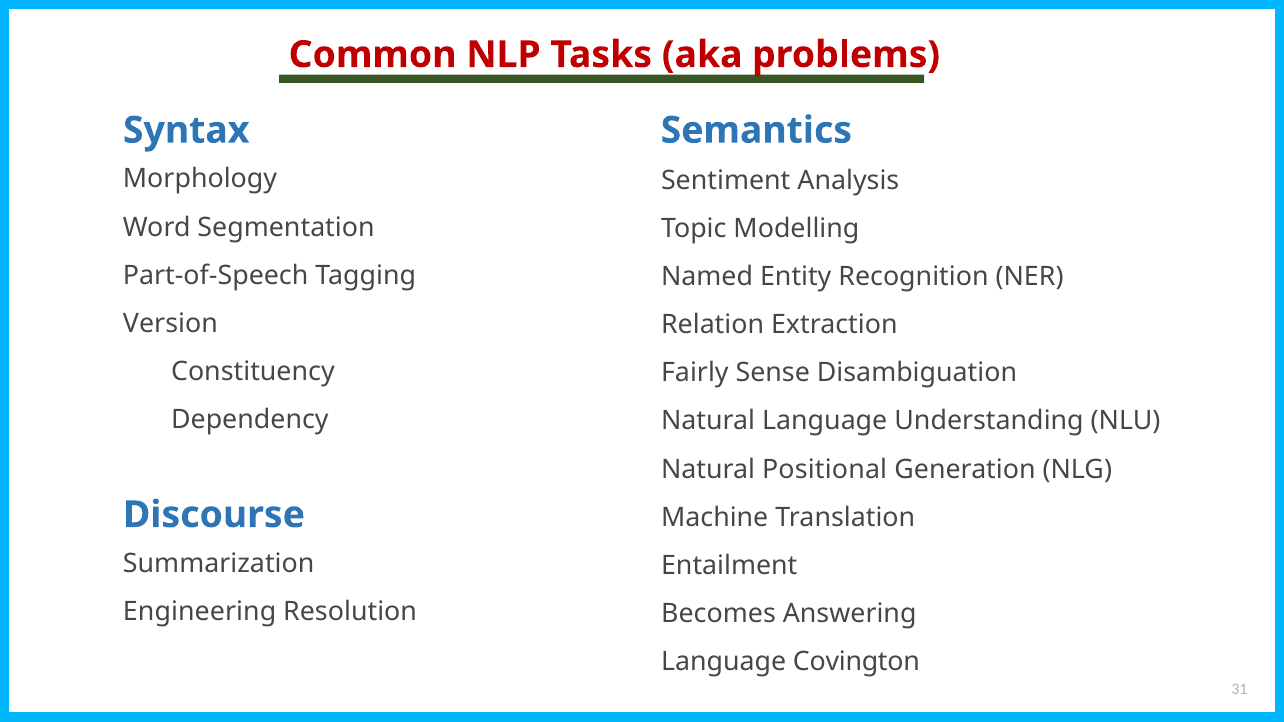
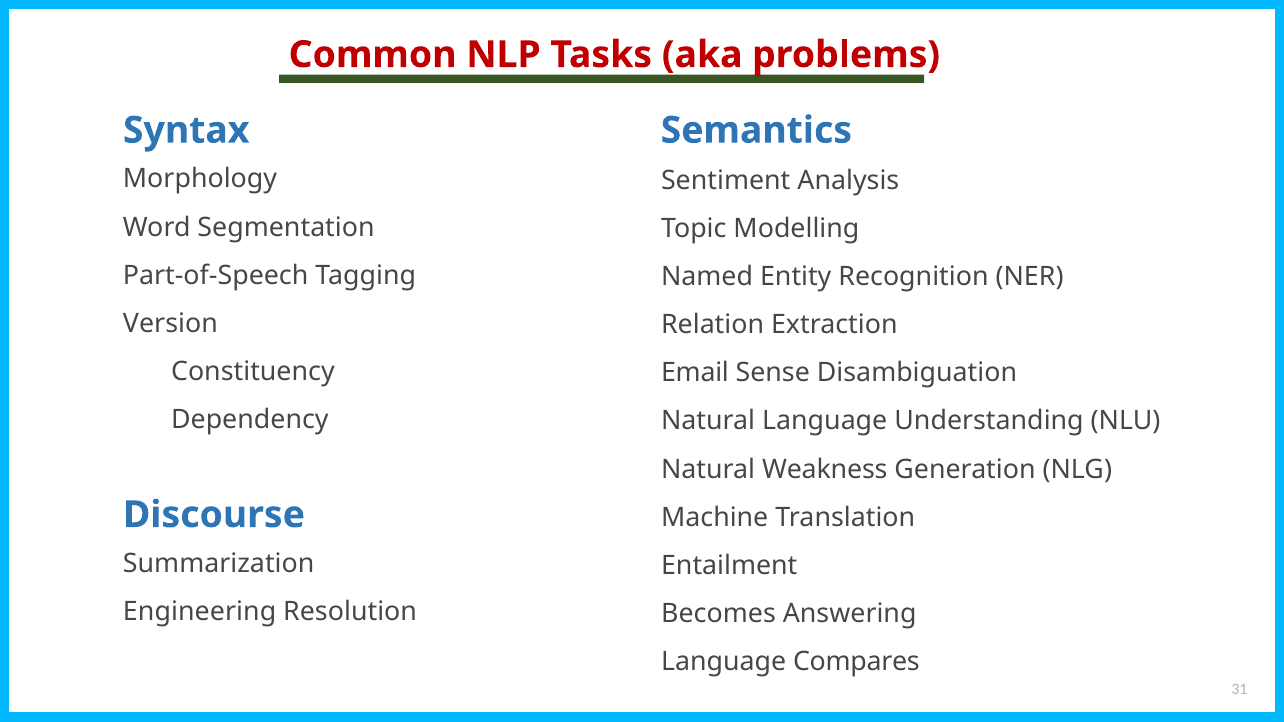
Fairly: Fairly -> Email (695, 373)
Positional: Positional -> Weakness (825, 469)
Covington: Covington -> Compares (856, 662)
